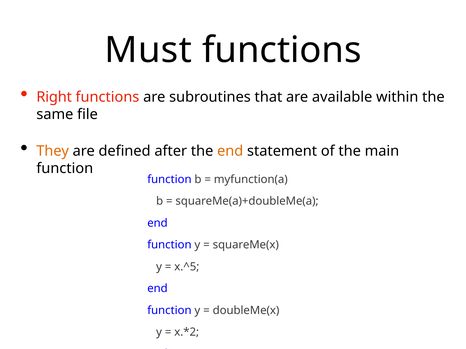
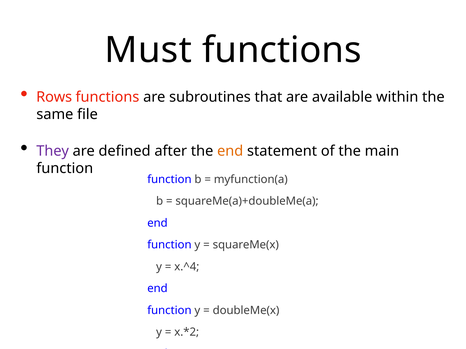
Right: Right -> Rows (54, 97)
They colour: orange -> purple (53, 151)
x.^5: x.^5 -> x.^4 (187, 267)
